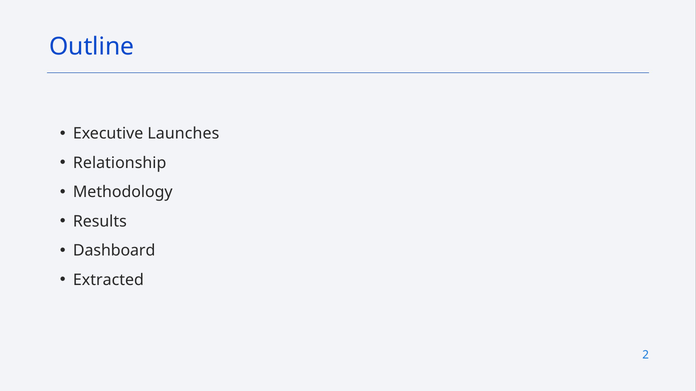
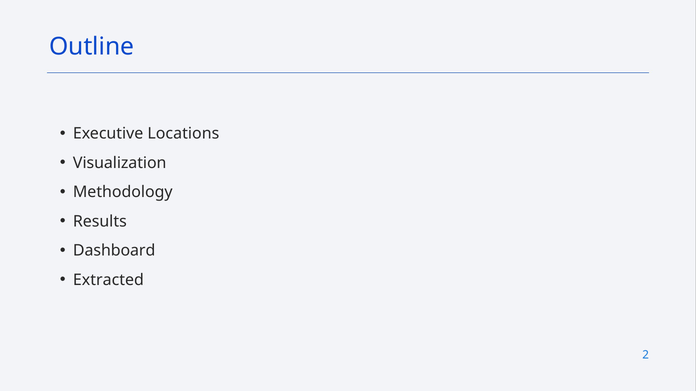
Launches: Launches -> Locations (183, 134)
Relationship: Relationship -> Visualization (120, 163)
